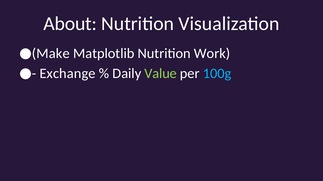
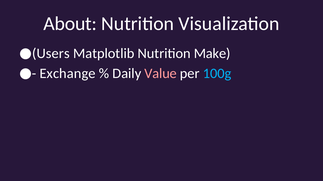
Make: Make -> Users (51, 54)
Work: Work -> Make (212, 54)
Value colour: light green -> pink (161, 74)
